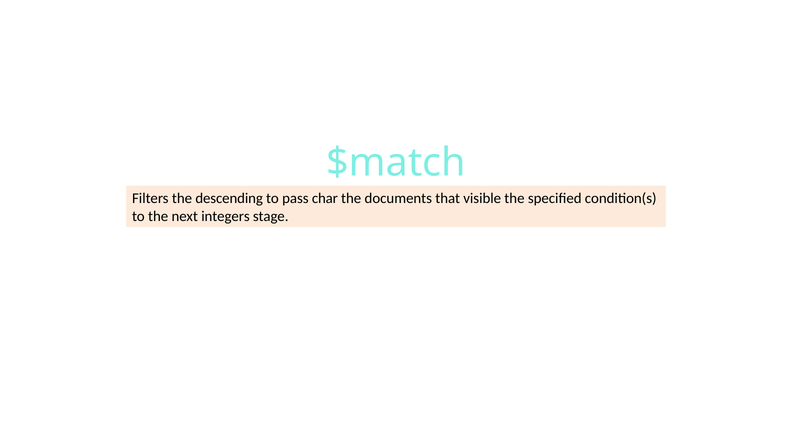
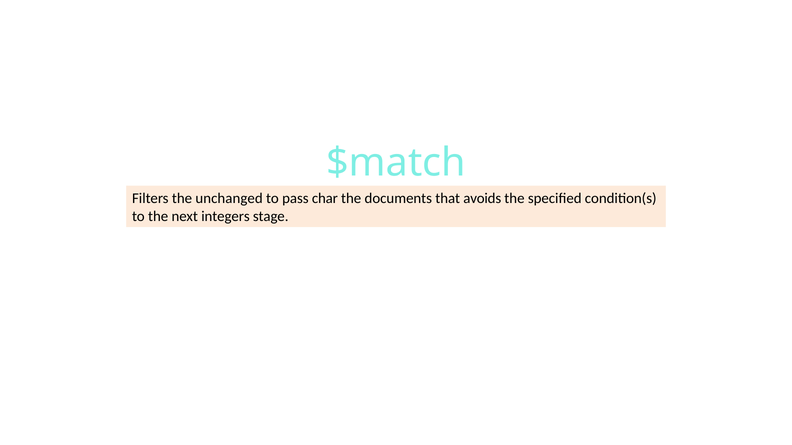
descending: descending -> unchanged (229, 199)
visible: visible -> avoids (482, 199)
